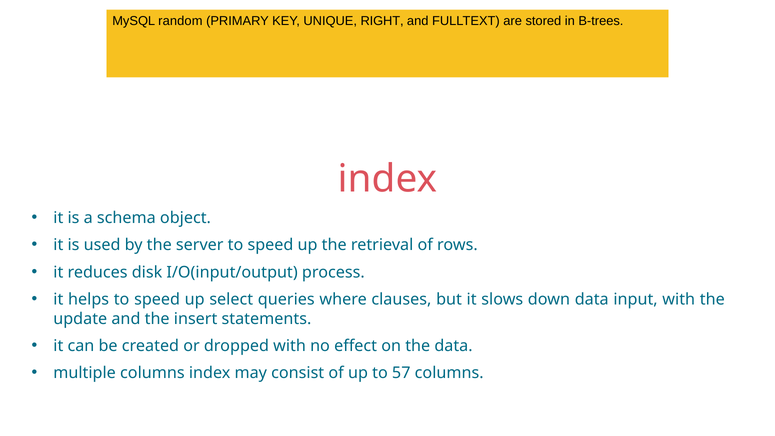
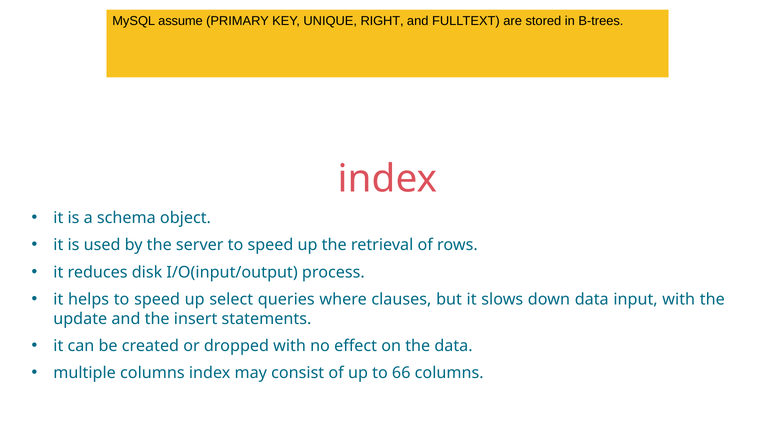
random: random -> assume (180, 21)
57: 57 -> 66 (401, 373)
